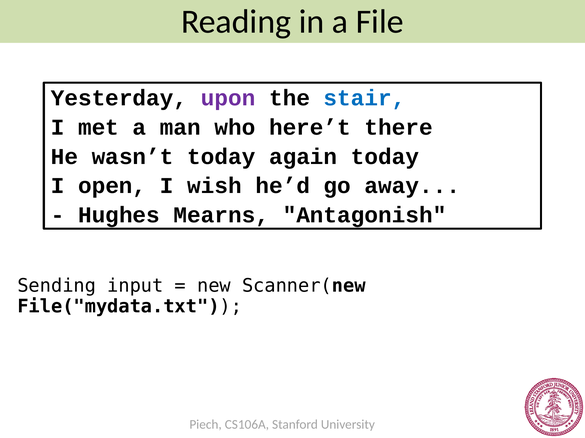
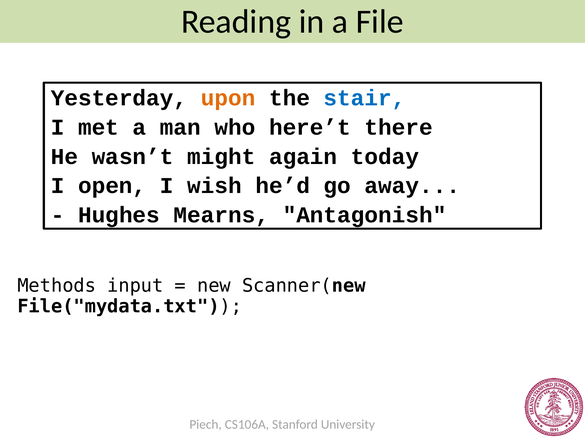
upon colour: purple -> orange (228, 98)
wasn’t today: today -> might (221, 157)
Sending: Sending -> Methods (57, 286)
